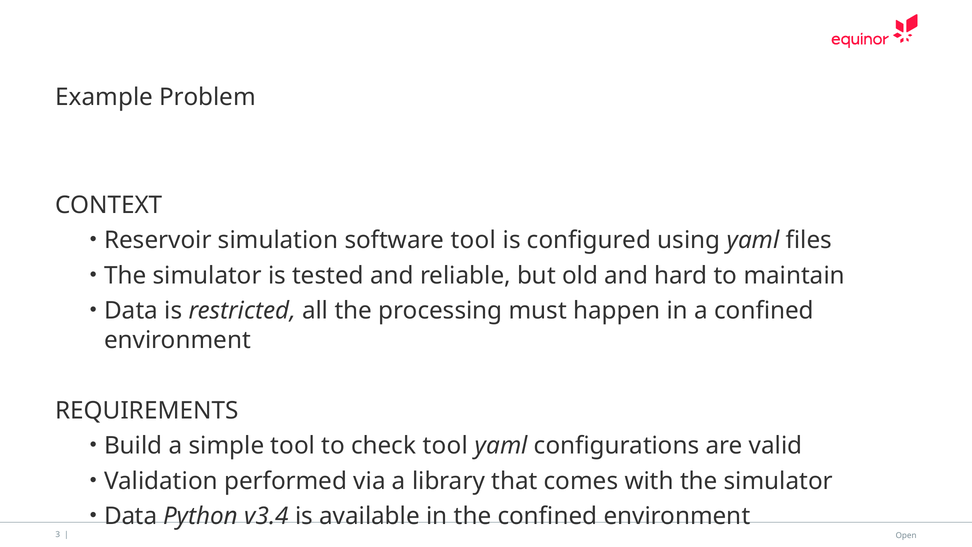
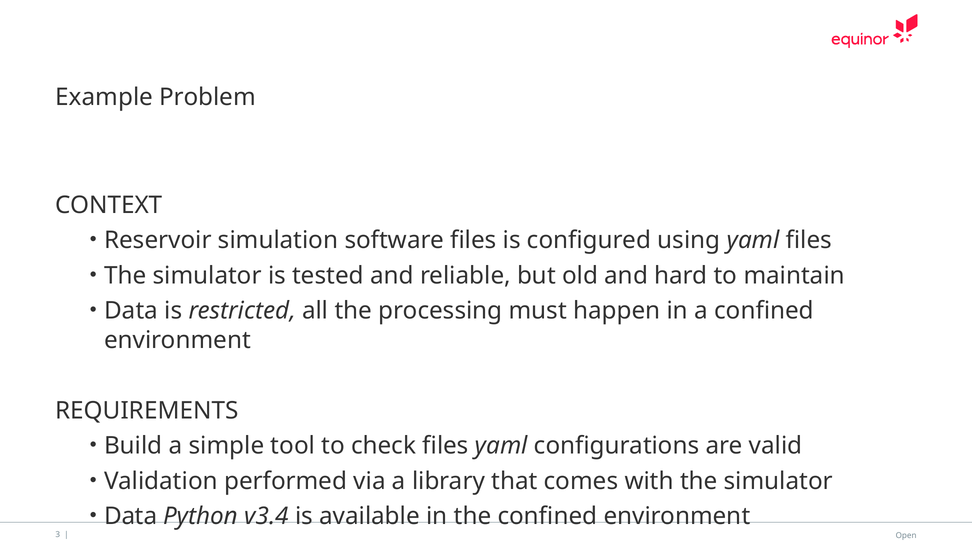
software tool: tool -> files (473, 240)
check tool: tool -> files (446, 446)
